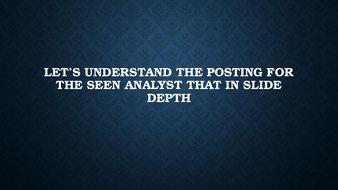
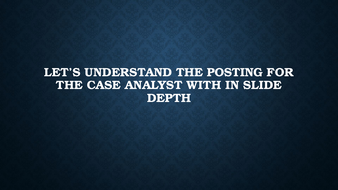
SEEN: SEEN -> CASE (104, 85)
THAT: THAT -> WITH (204, 85)
